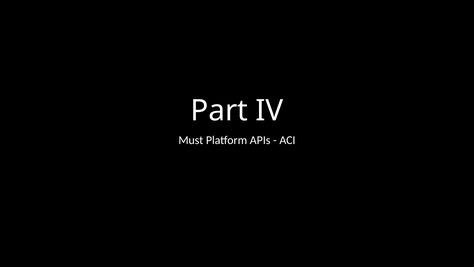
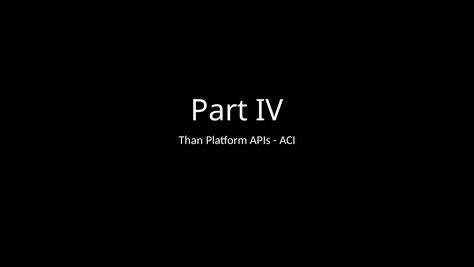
Must: Must -> Than (191, 140)
